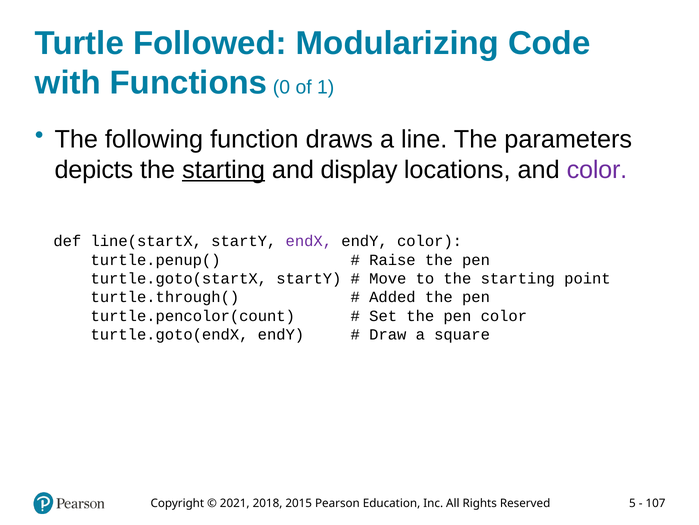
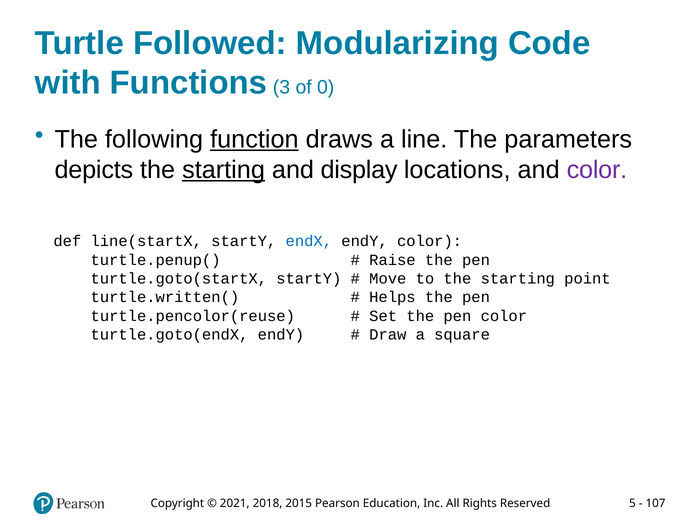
0: 0 -> 3 (282, 87)
1: 1 -> 0 (326, 87)
function underline: none -> present (254, 139)
endX colour: purple -> blue (309, 241)
turtle.through(: turtle.through( -> turtle.written( (165, 297)
Added: Added -> Helps (392, 297)
turtle.pencolor(count: turtle.pencolor(count -> turtle.pencolor(reuse (193, 316)
